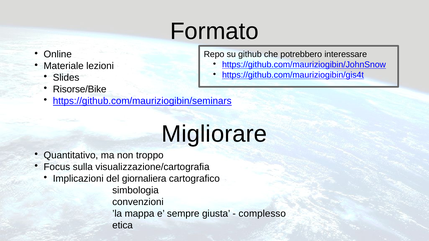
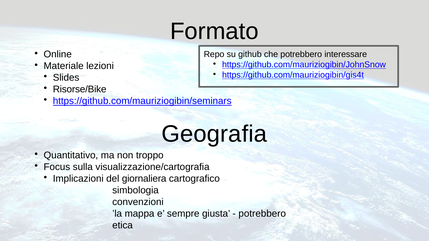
Migliorare: Migliorare -> Geografia (214, 134)
complesso: complesso -> potrebbero (262, 214)
